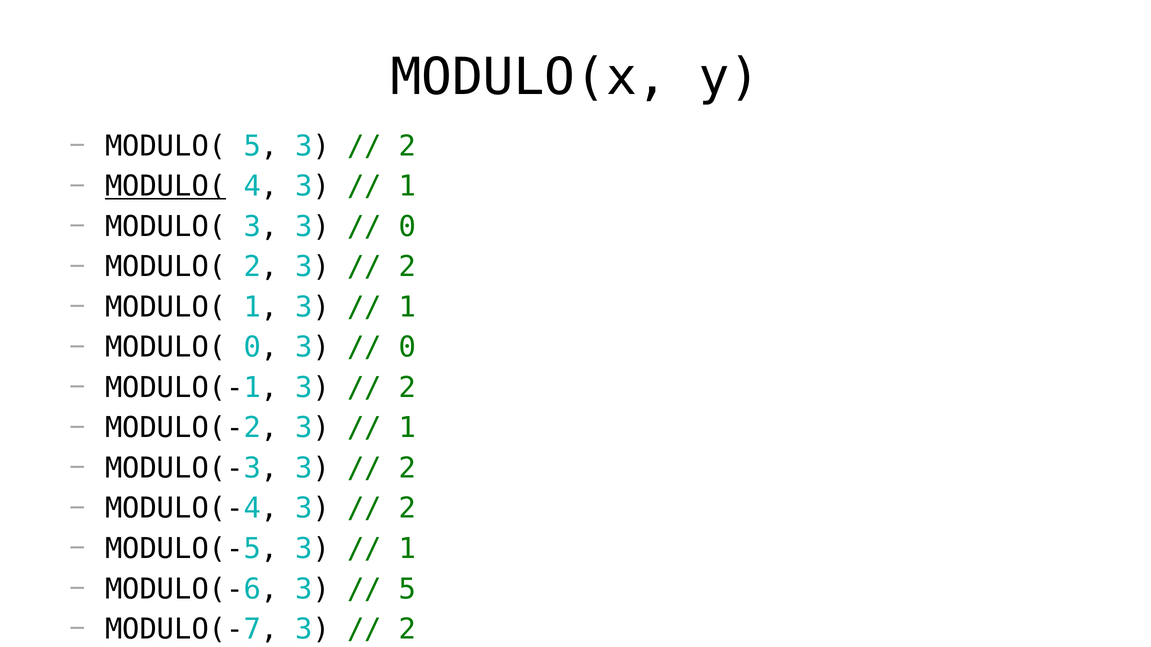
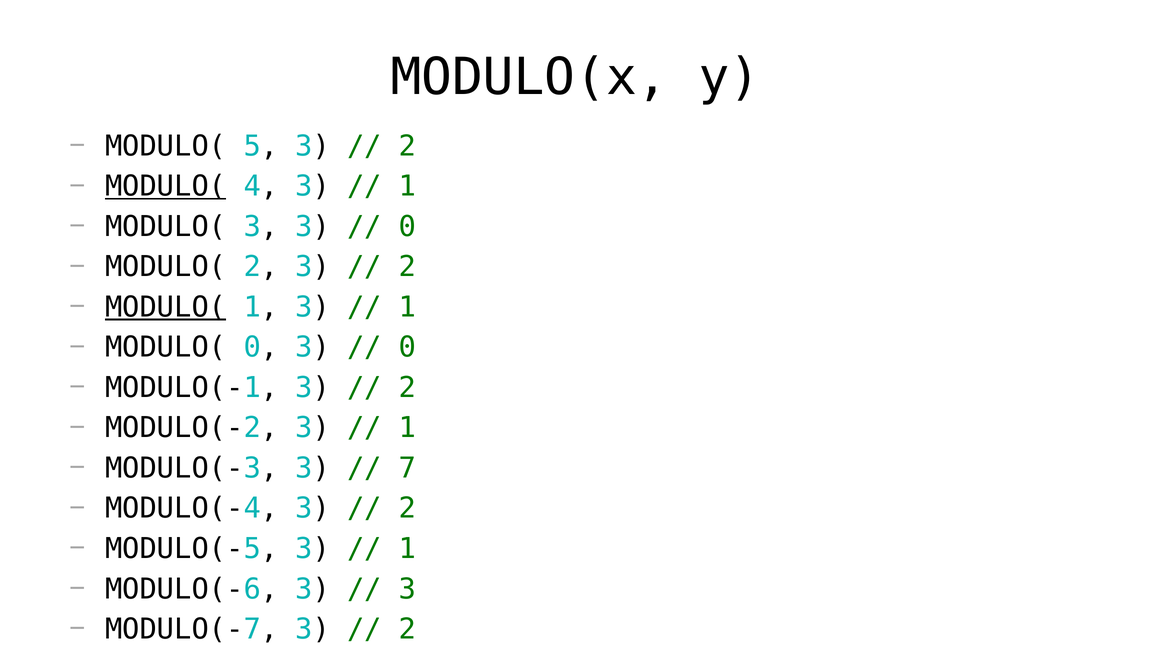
MODULO( underline: none -> present (166, 307)
2: 2 -> 7 (408, 469)
5: 5 -> 3 (408, 589)
